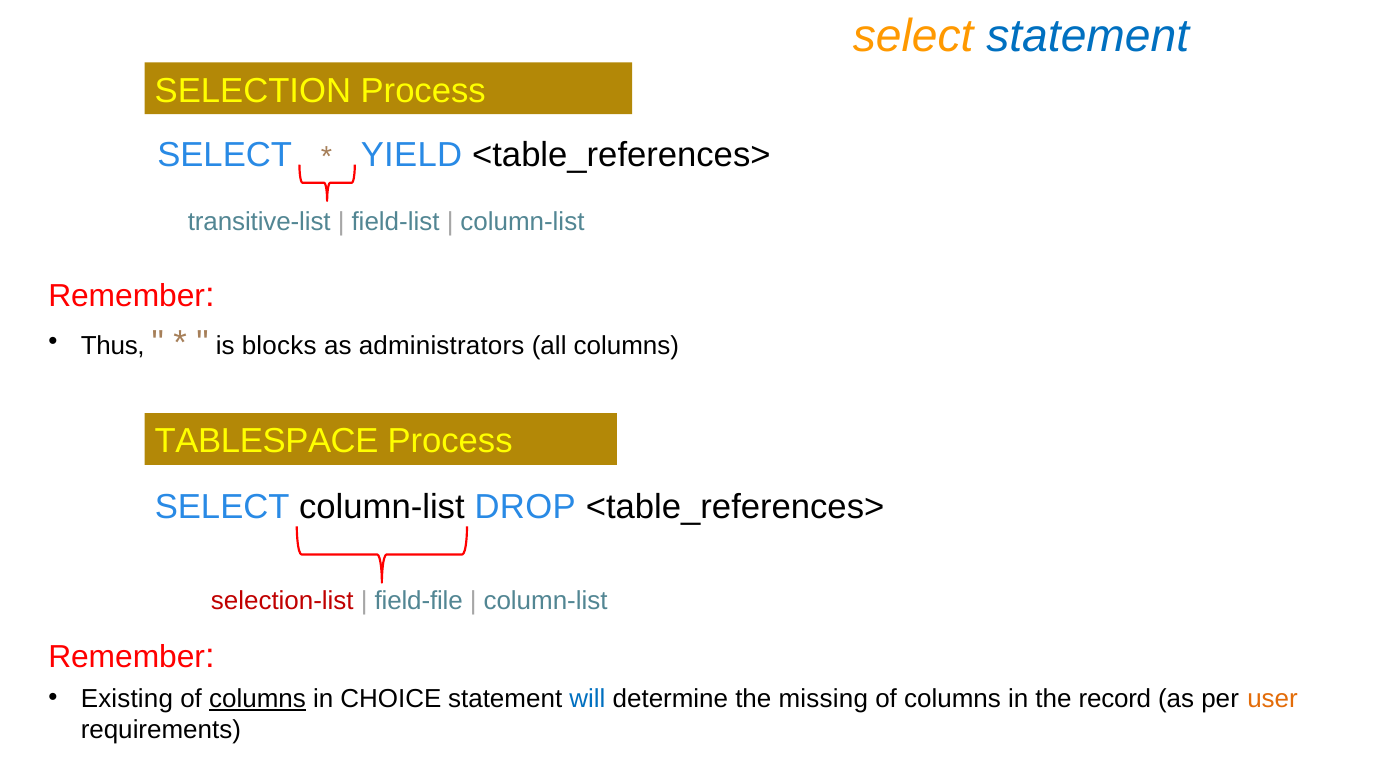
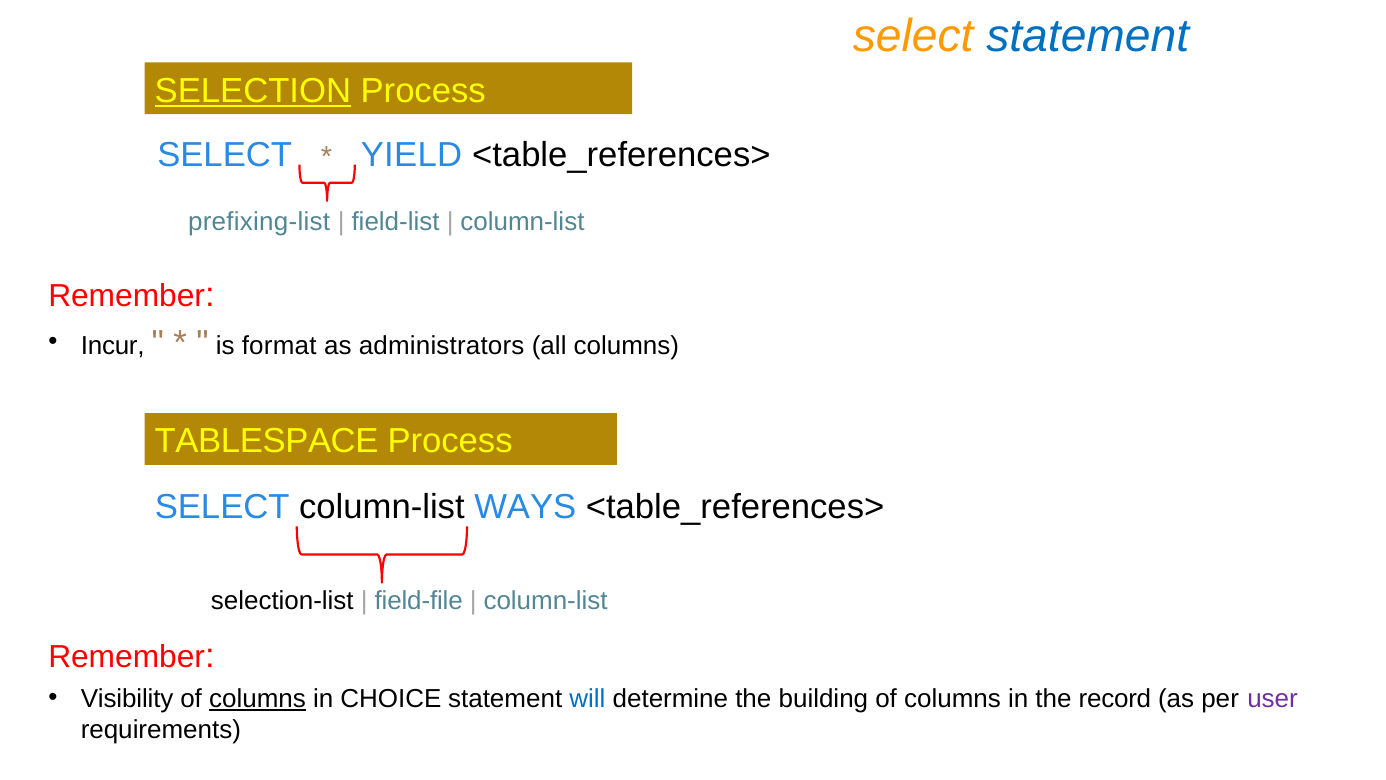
SELECTION underline: none -> present (253, 91)
transitive-list: transitive-list -> prefixing-list (259, 222)
Thus: Thus -> Incur (113, 346)
blocks: blocks -> format (279, 346)
DROP: DROP -> WAYS (525, 507)
selection-list colour: red -> black (282, 601)
Existing: Existing -> Visibility (127, 698)
missing: missing -> building (823, 698)
user colour: orange -> purple (1273, 698)
